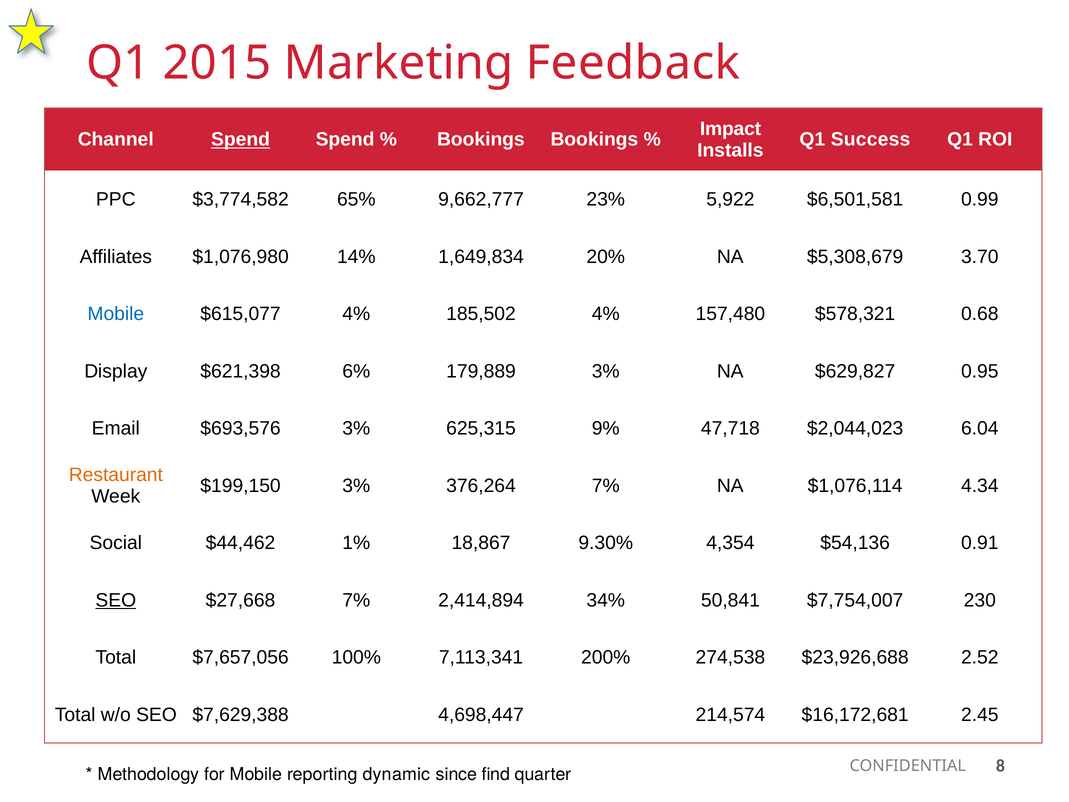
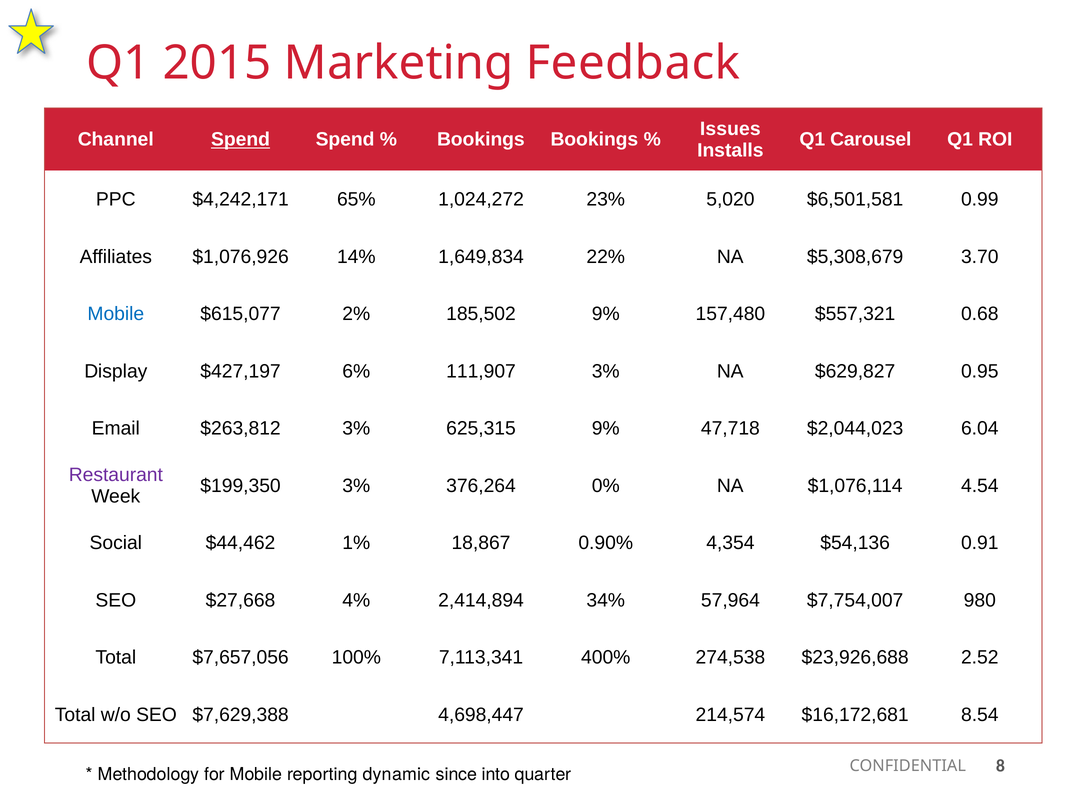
Impact: Impact -> Issues (730, 129)
Success: Success -> Carousel (871, 140)
$3,774,582: $3,774,582 -> $4,242,171 (241, 199)
9,662,777: 9,662,777 -> 1,024,272 (481, 199)
5,922: 5,922 -> 5,020 (730, 199)
$1,076,980: $1,076,980 -> $1,076,926 (241, 257)
20%: 20% -> 22% (606, 257)
$615,077 4%: 4% -> 2% (356, 314)
185,502 4%: 4% -> 9% (606, 314)
$578,321: $578,321 -> $557,321 (855, 314)
$621,398: $621,398 -> $427,197 (241, 371)
179,889: 179,889 -> 111,907 (481, 371)
$693,576: $693,576 -> $263,812 (241, 428)
Restaurant colour: orange -> purple (116, 475)
$199,150: $199,150 -> $199,350 (241, 486)
376,264 7%: 7% -> 0% (606, 486)
4.34: 4.34 -> 4.54 (980, 486)
9.30%: 9.30% -> 0.90% (606, 543)
SEO underline: present -> none (116, 600)
$27,668 7%: 7% -> 4% (356, 600)
50,841: 50,841 -> 57,964 (730, 600)
230: 230 -> 980 (980, 600)
200%: 200% -> 400% (606, 657)
2.45: 2.45 -> 8.54 (980, 714)
find: find -> into (496, 774)
